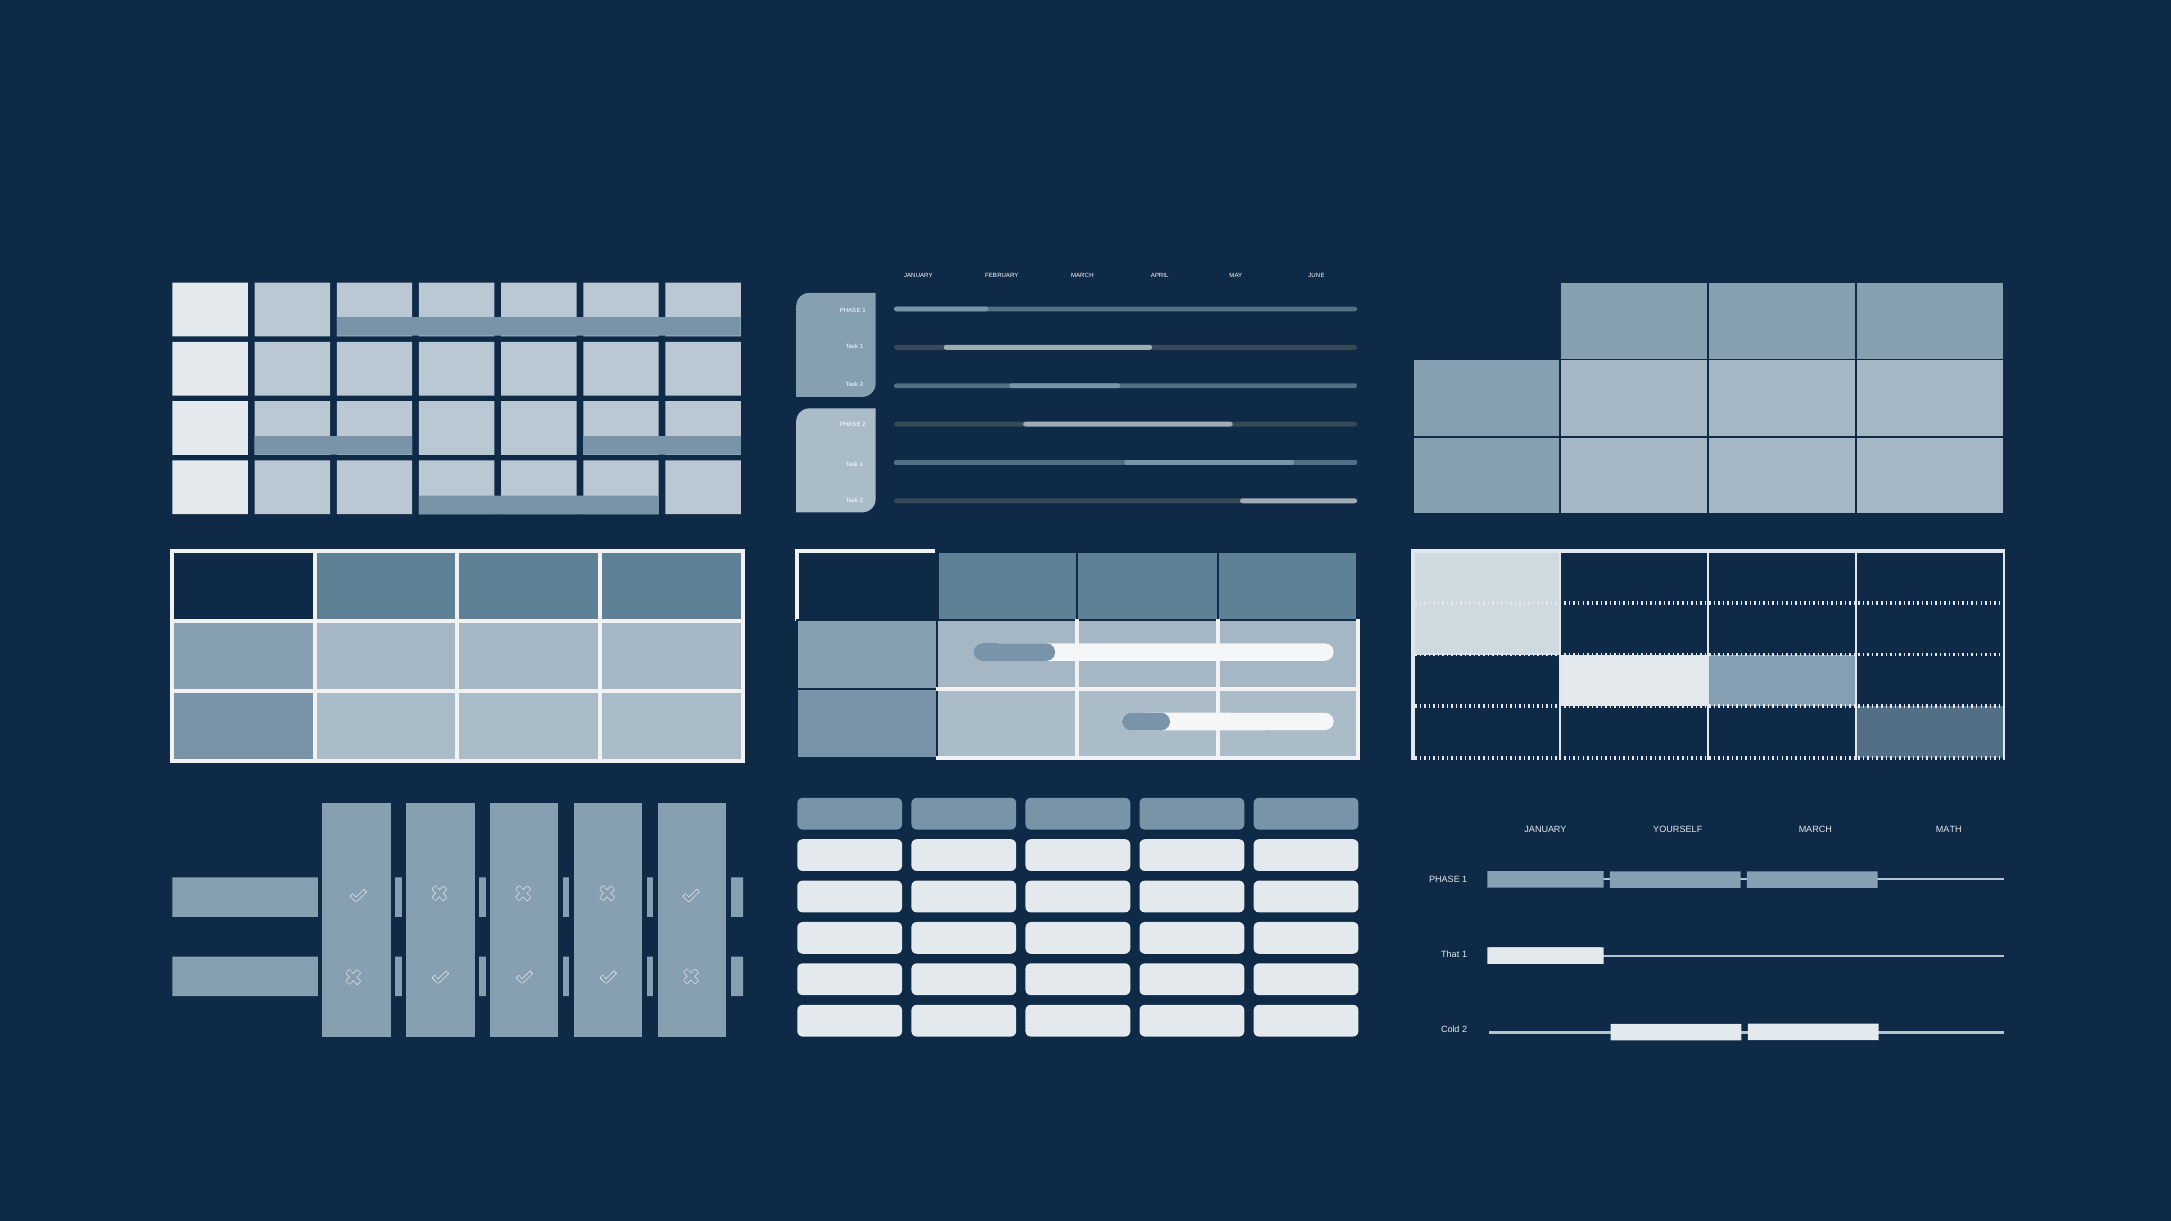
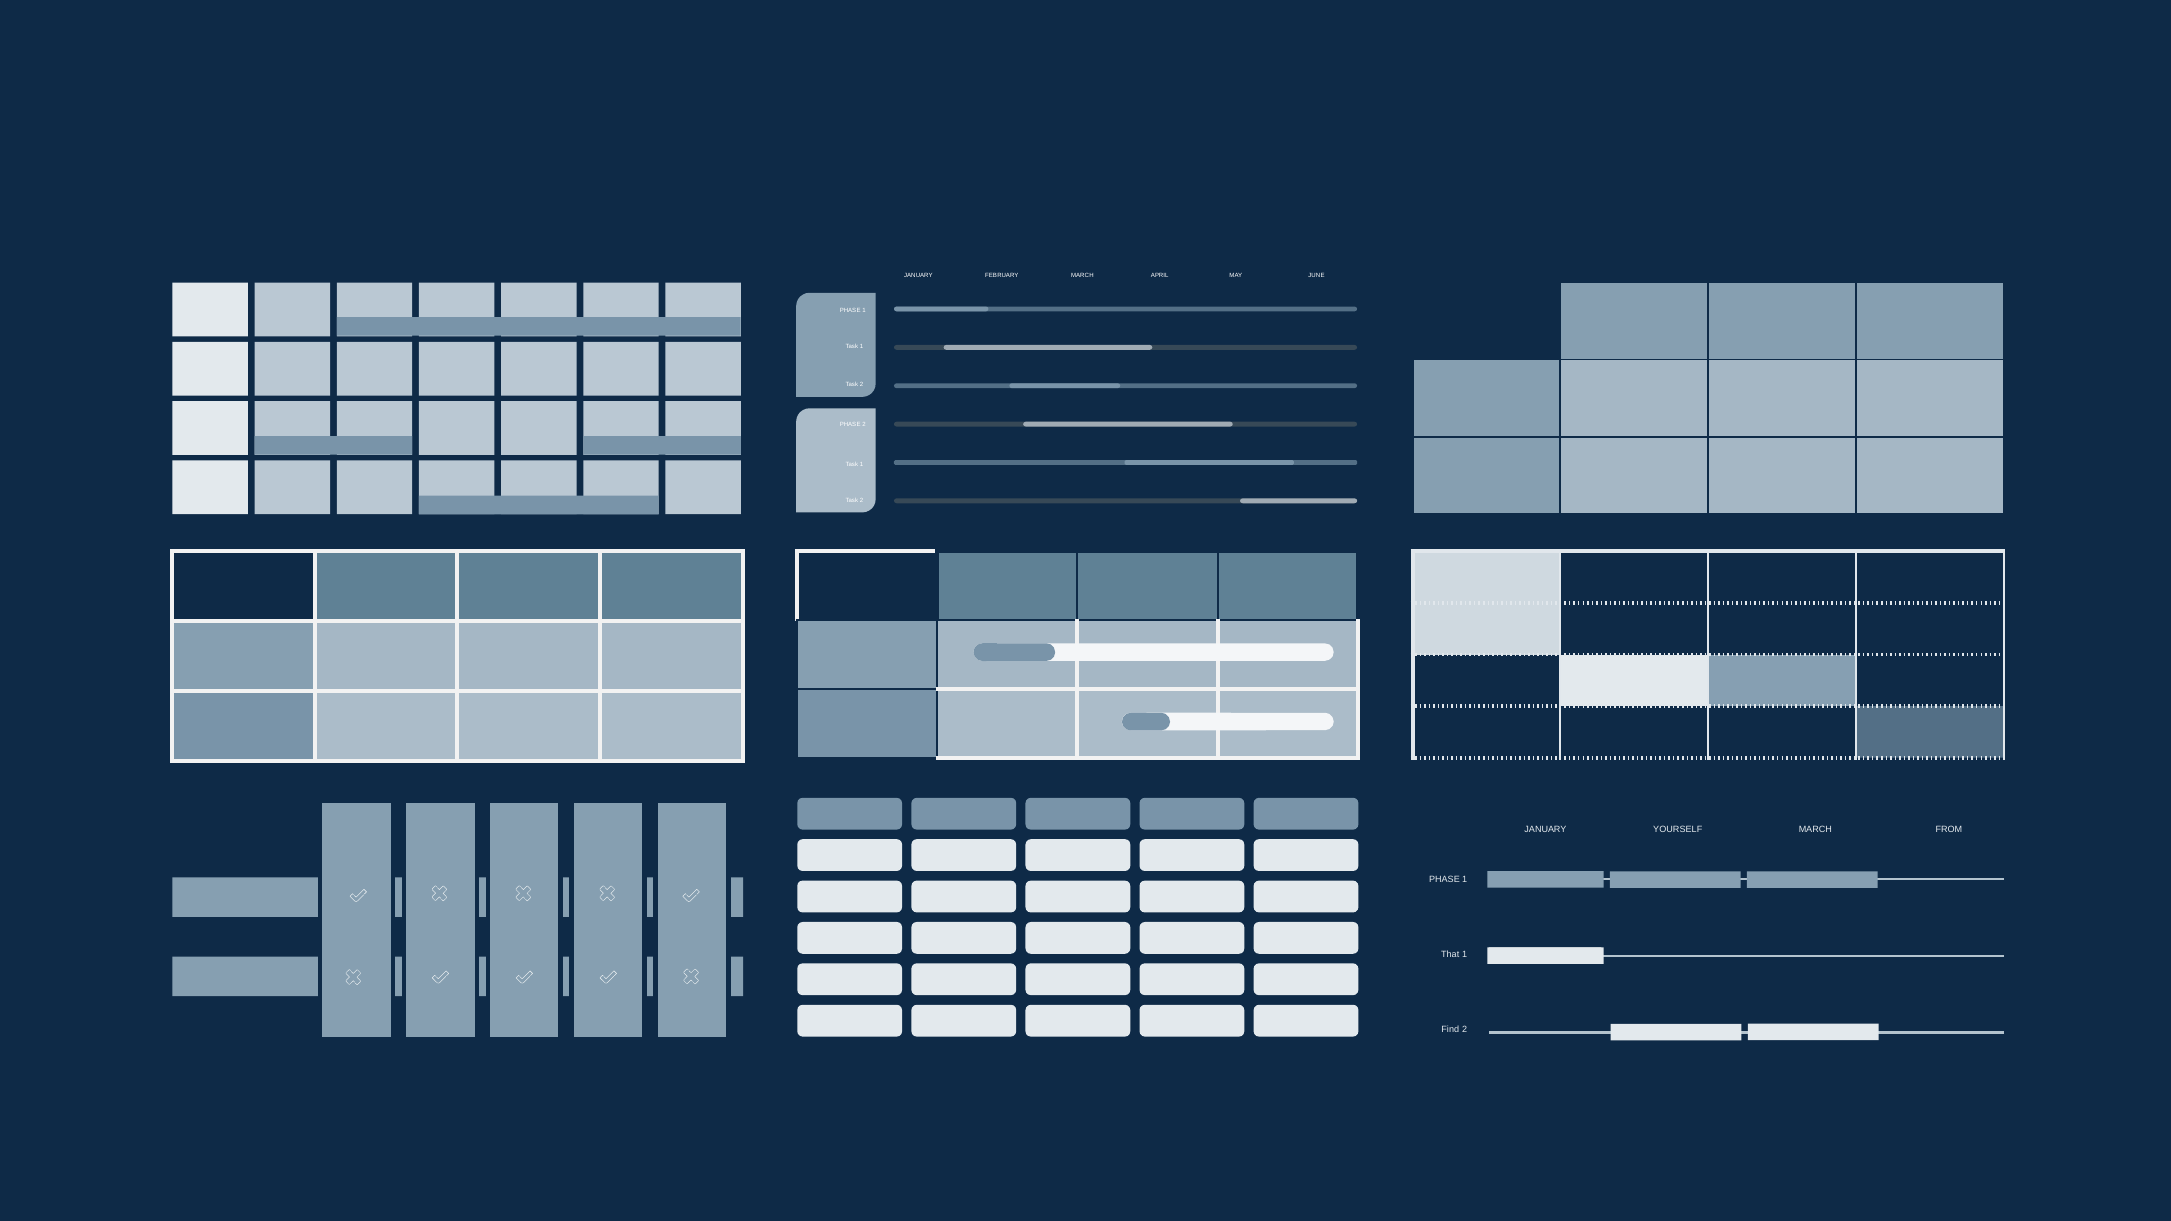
MATH: MATH -> FROM (1949, 830)
Cold: Cold -> Find (1450, 1030)
